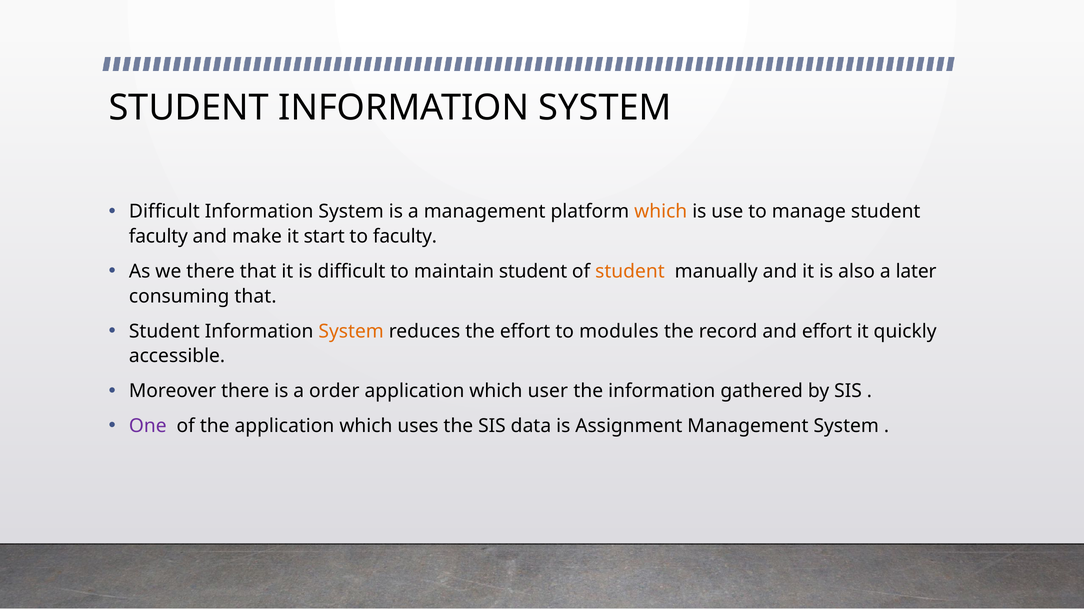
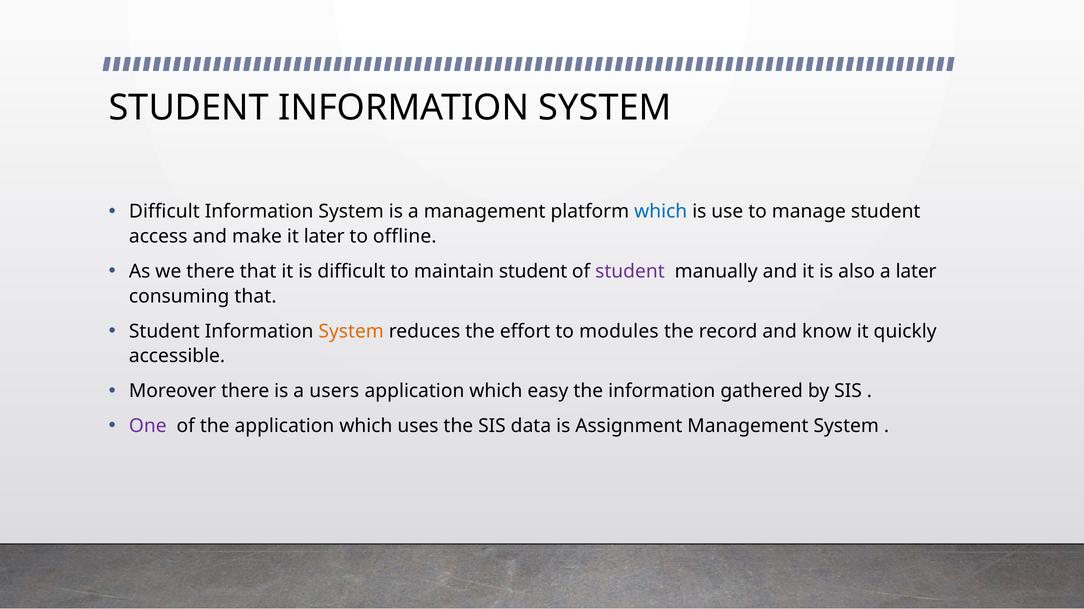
which colour: orange -> blue (661, 212)
faculty: faculty -> access (158, 237)
it start: start -> later (324, 237)
to faculty: faculty -> offline (405, 237)
student colour: orange -> purple (630, 272)
and effort: effort -> know (827, 332)
order: order -> users (334, 392)
user: user -> easy (548, 392)
